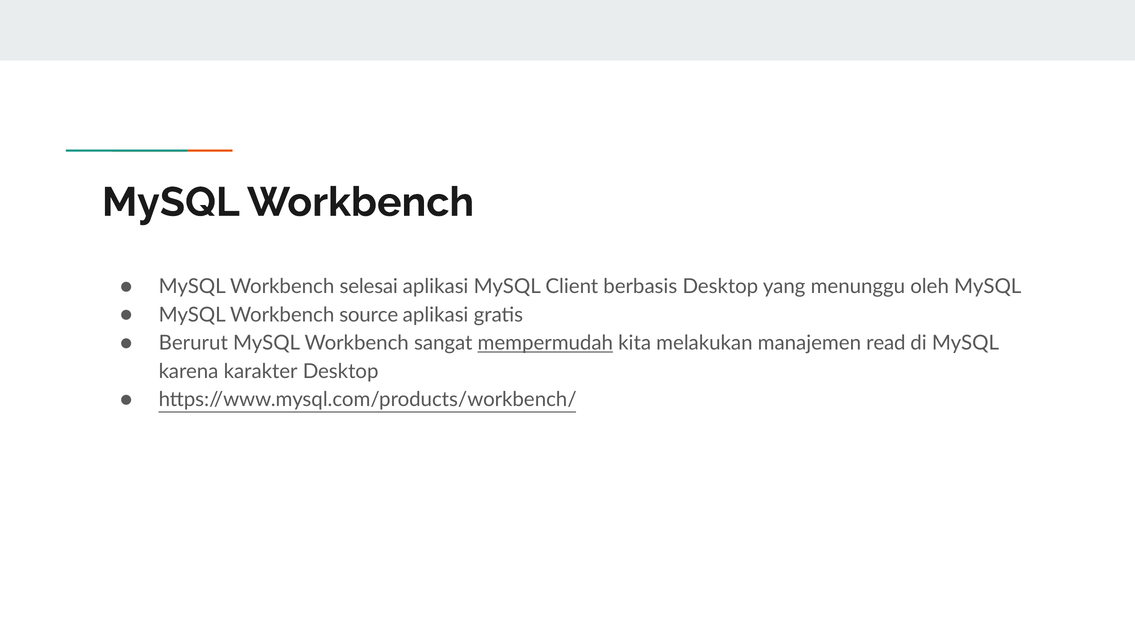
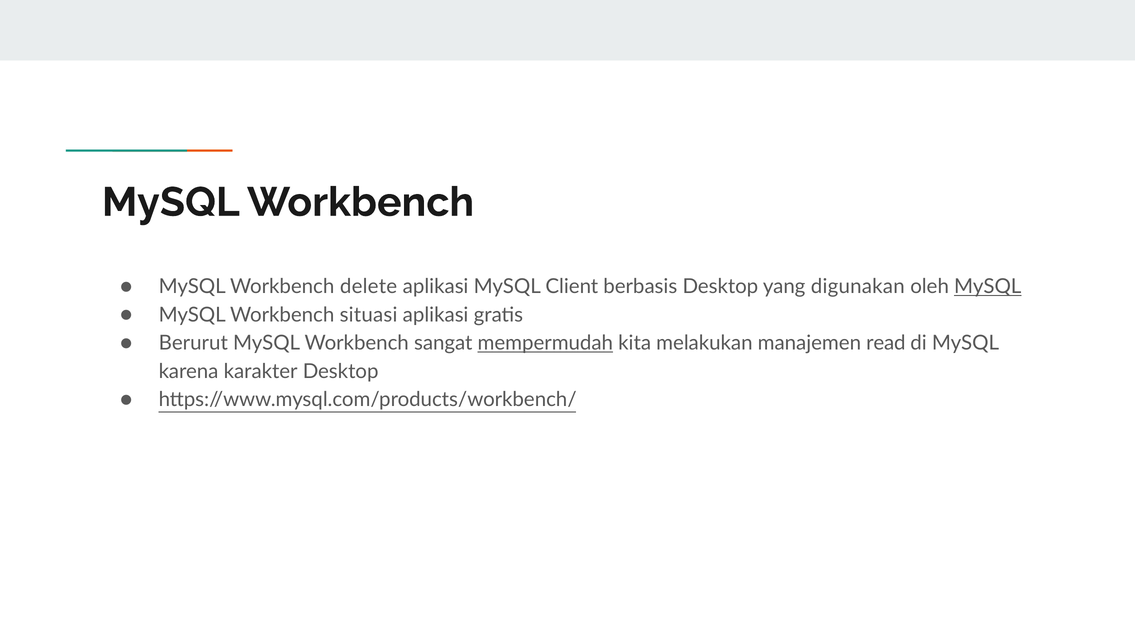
selesai: selesai -> delete (369, 287)
menunggu: menunggu -> digunakan (858, 287)
MySQL underline: none -> present (988, 287)
source: source -> situasi (369, 315)
